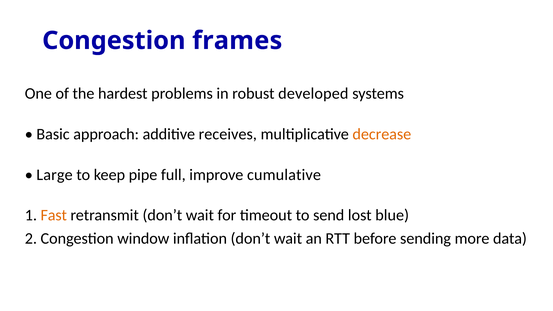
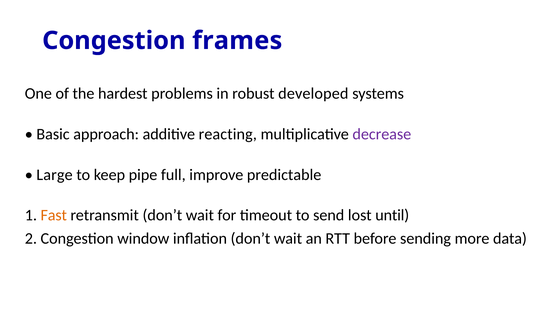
receives: receives -> reacting (228, 134)
decrease colour: orange -> purple (382, 134)
cumulative: cumulative -> predictable (284, 175)
blue: blue -> until (392, 215)
